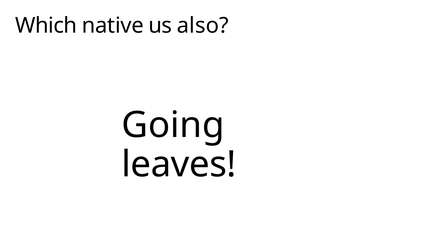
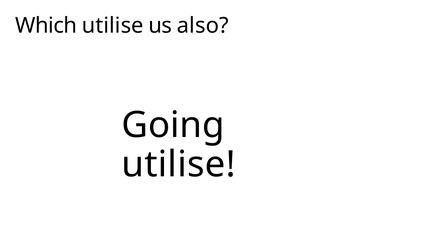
Which native: native -> utilise (113, 26)
leaves: leaves -> utilise (179, 165)
